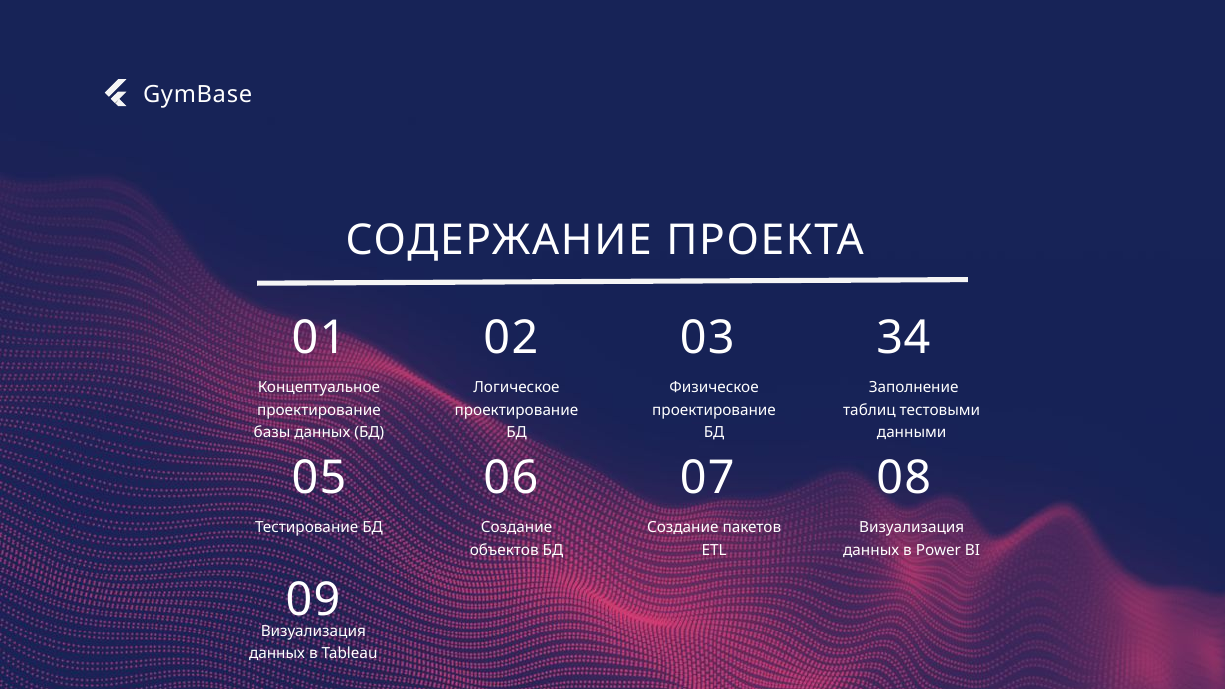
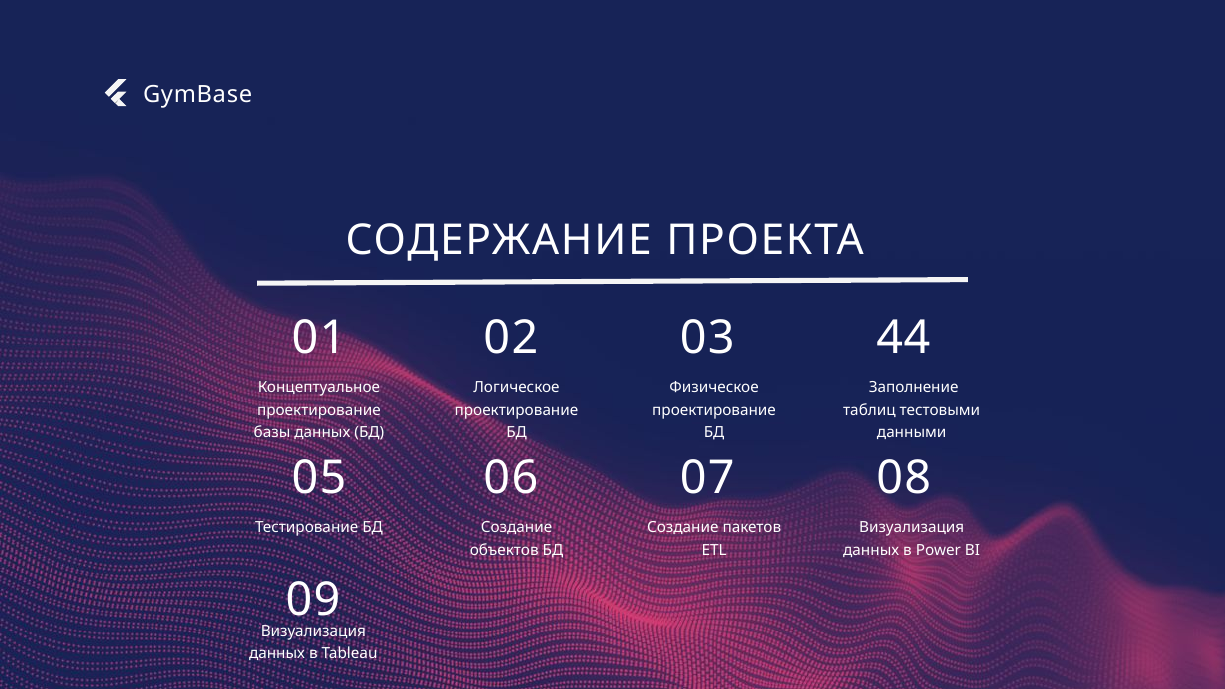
34: 34 -> 44 (903, 338)
